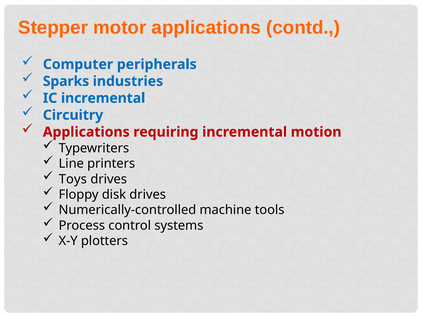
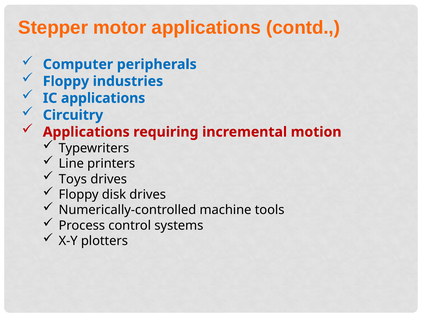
Sparks: Sparks -> Floppy (66, 81)
IC incremental: incremental -> applications (103, 98)
